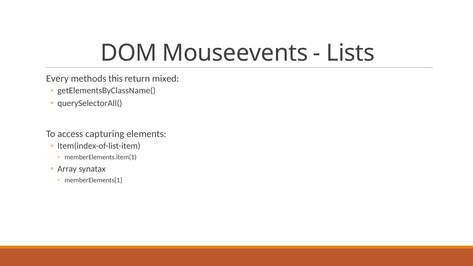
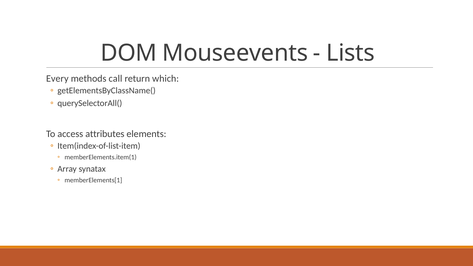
this: this -> call (115, 79)
mixed: mixed -> which (166, 79)
capturing: capturing -> attributes (105, 134)
